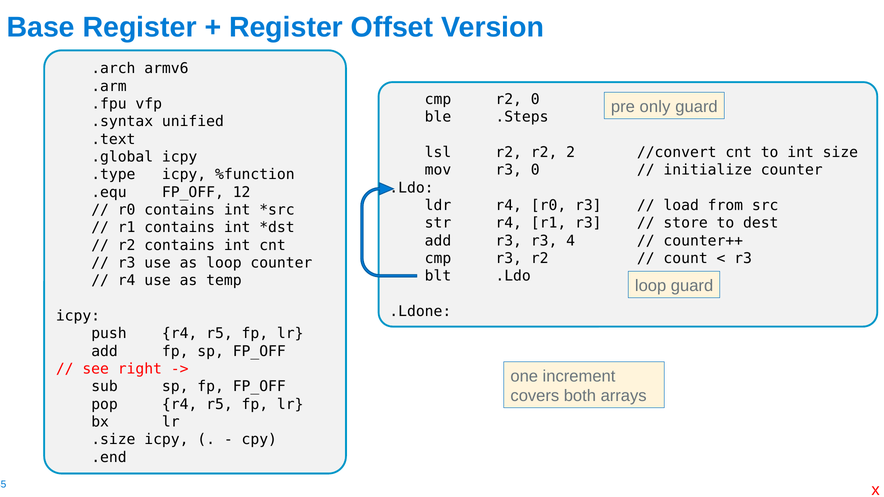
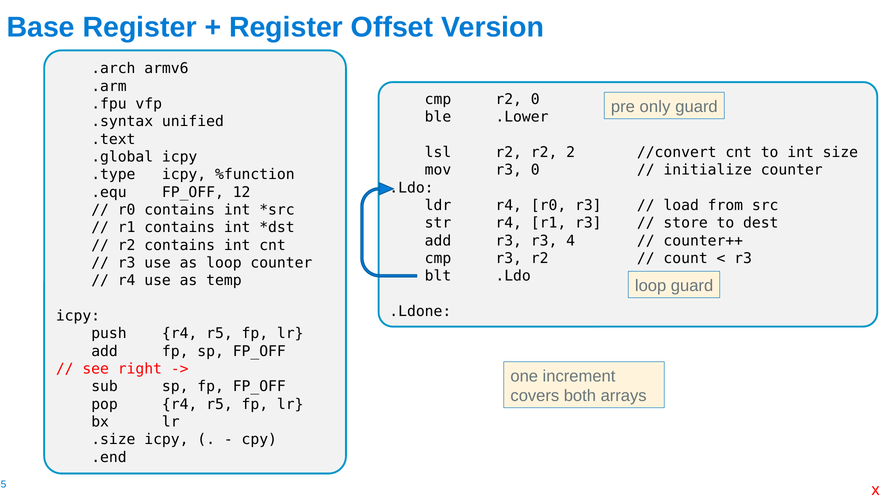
.Steps: .Steps -> .Lower (522, 117)
